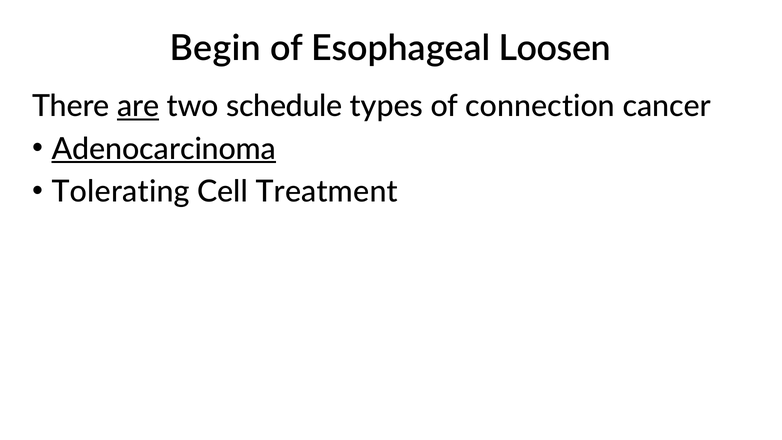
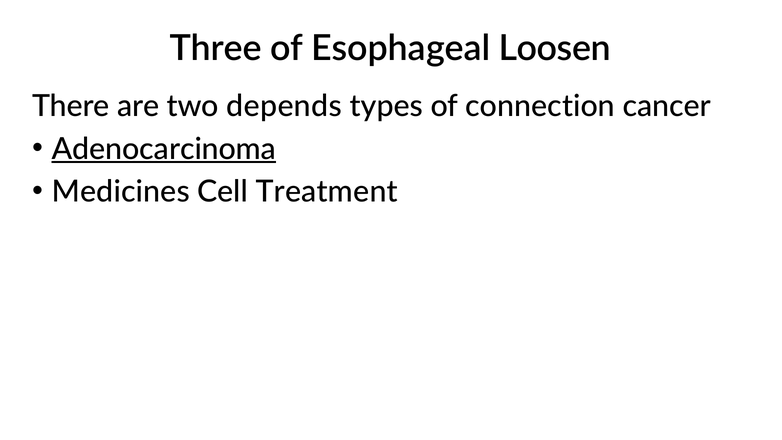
Begin: Begin -> Three (216, 48)
are underline: present -> none (138, 106)
schedule: schedule -> depends (284, 106)
Tolerating: Tolerating -> Medicines (121, 192)
